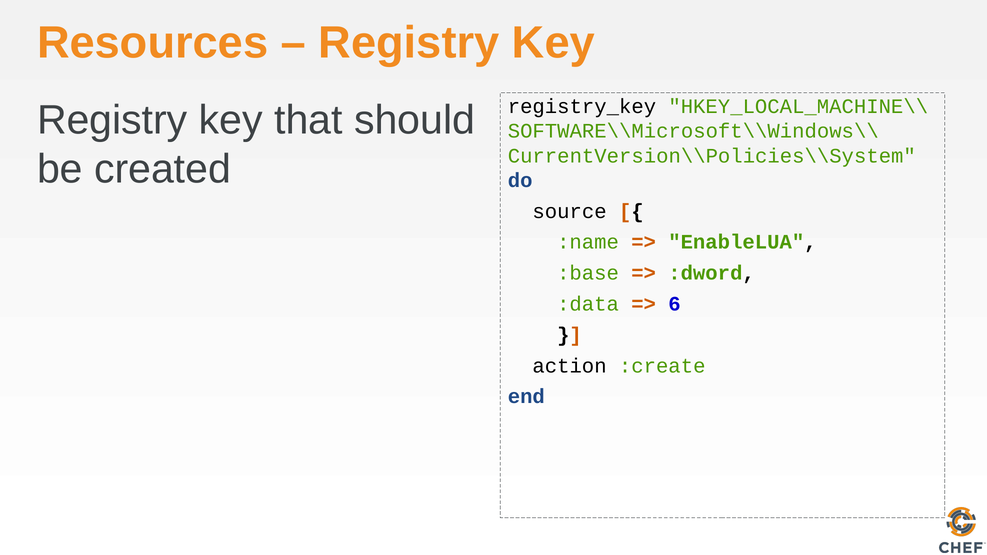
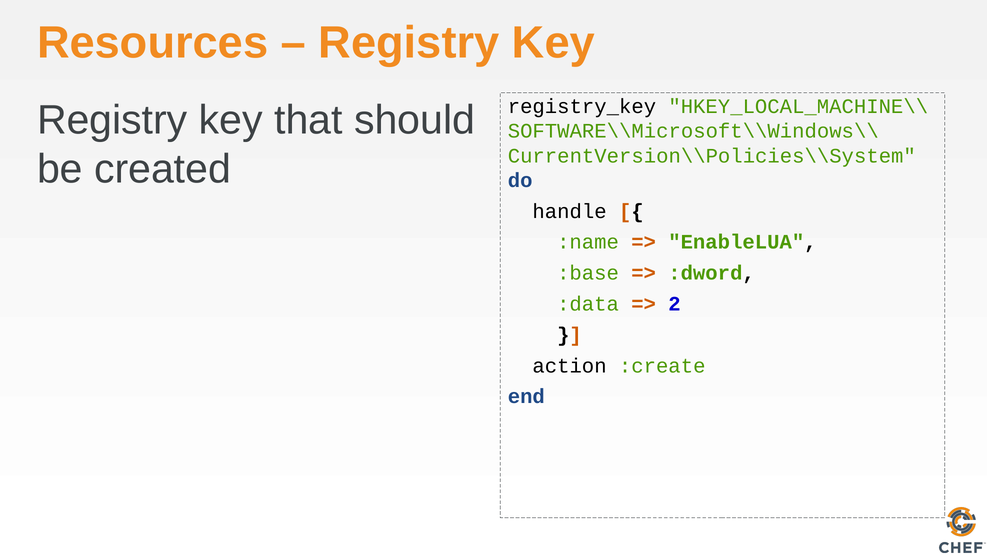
source: source -> handle (570, 211)
6: 6 -> 2 (674, 304)
